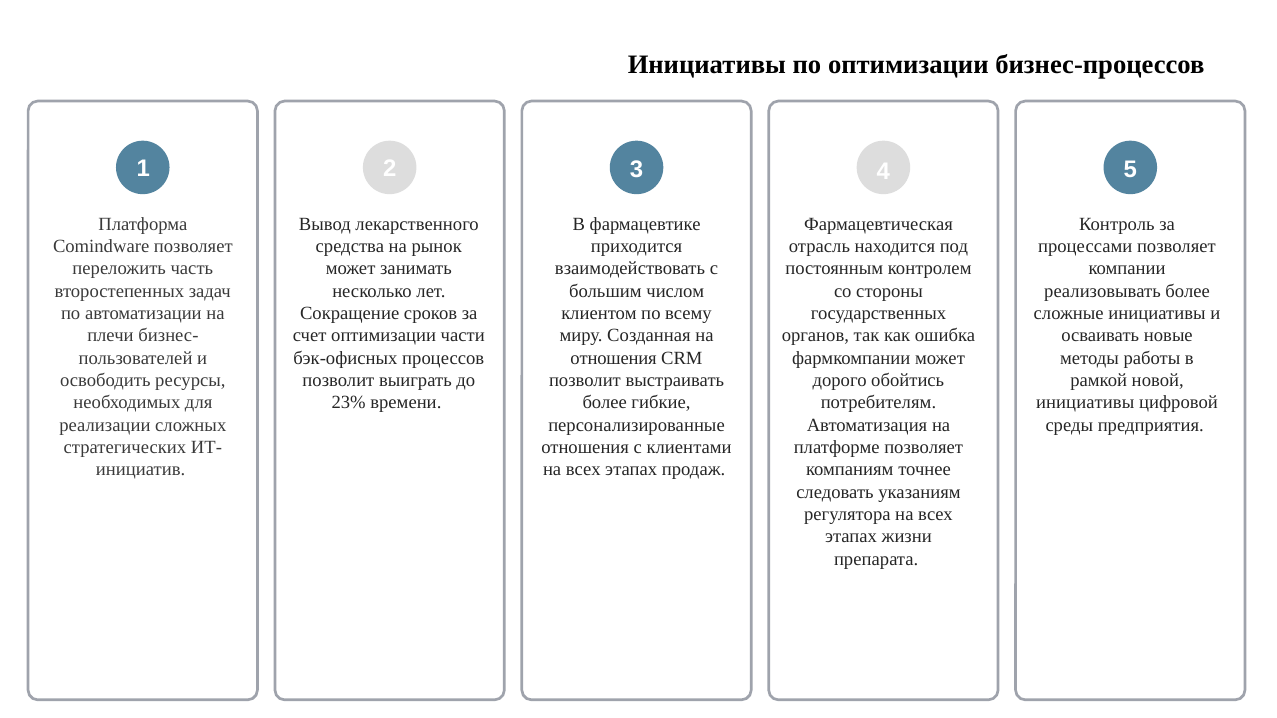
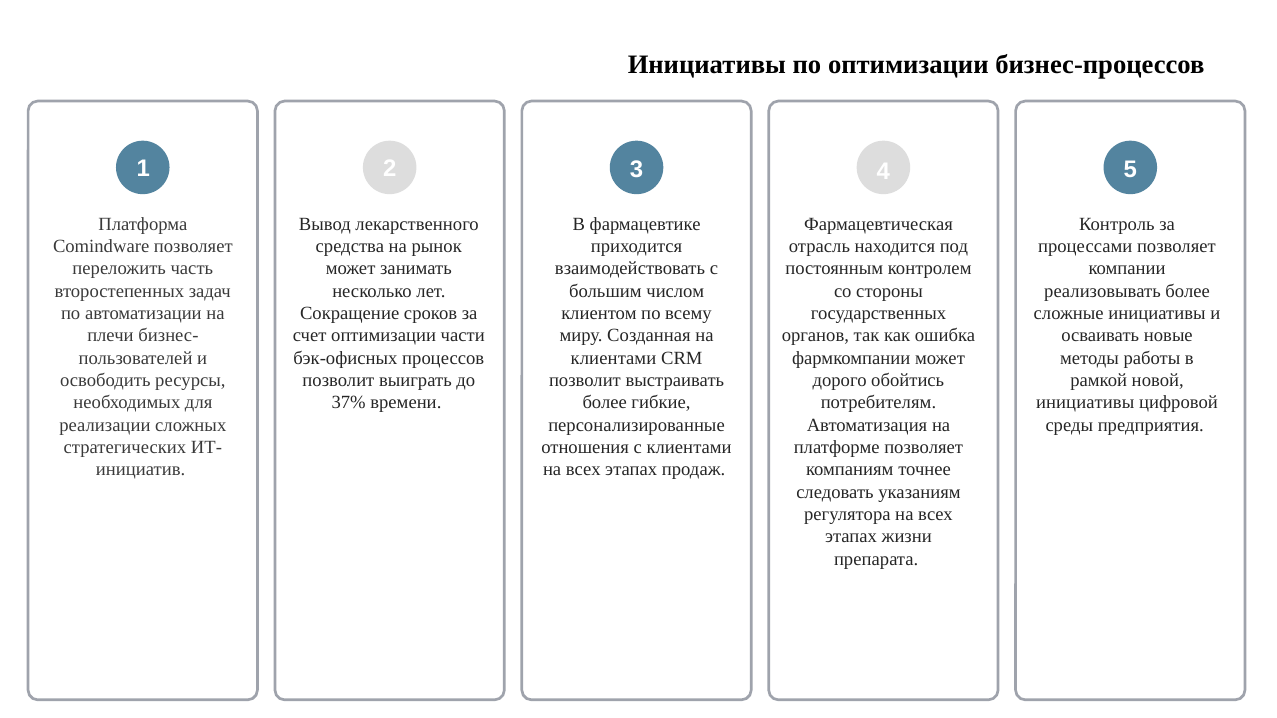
отношения: отношения -> клиентами (613, 358)
23%: 23% -> 37% (349, 403)
